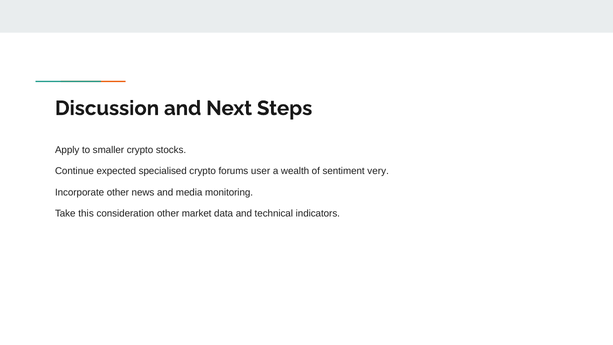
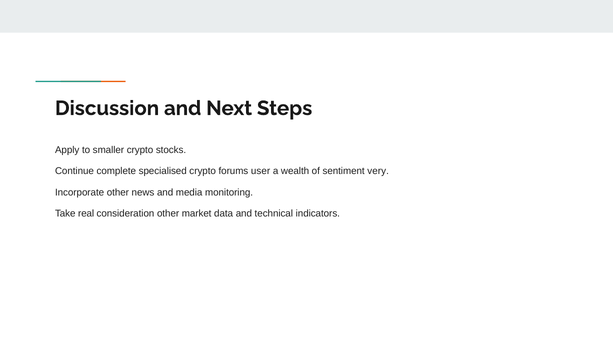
expected: expected -> complete (116, 171)
this: this -> real (86, 213)
